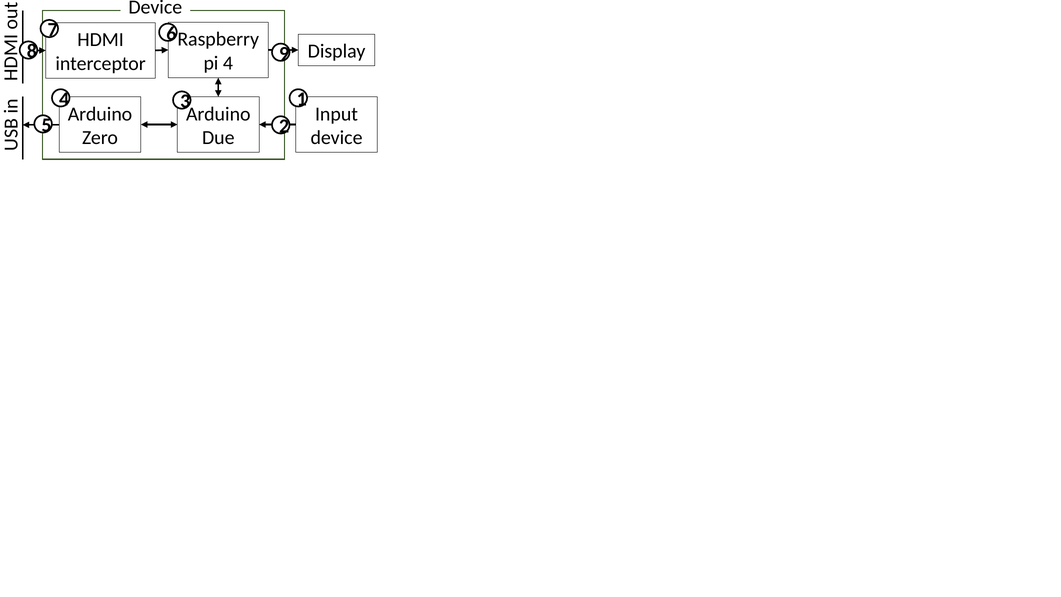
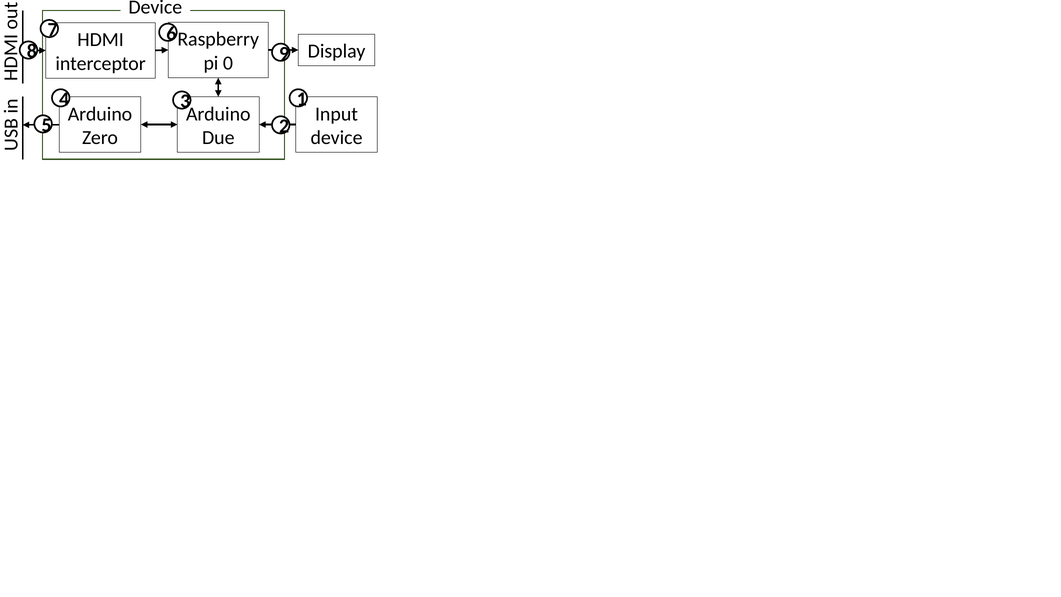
pi 4: 4 -> 0 (228, 63)
